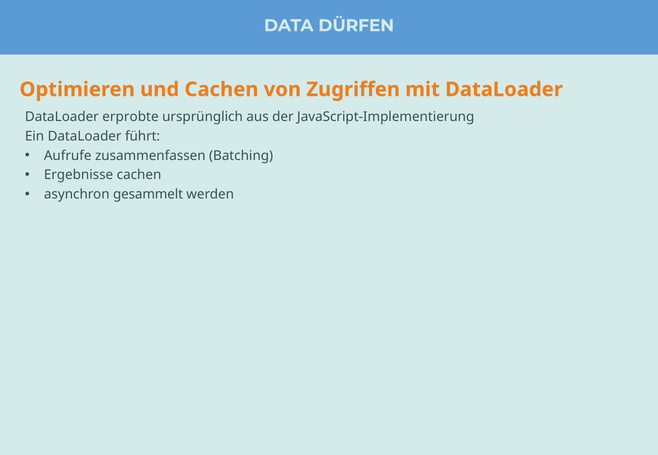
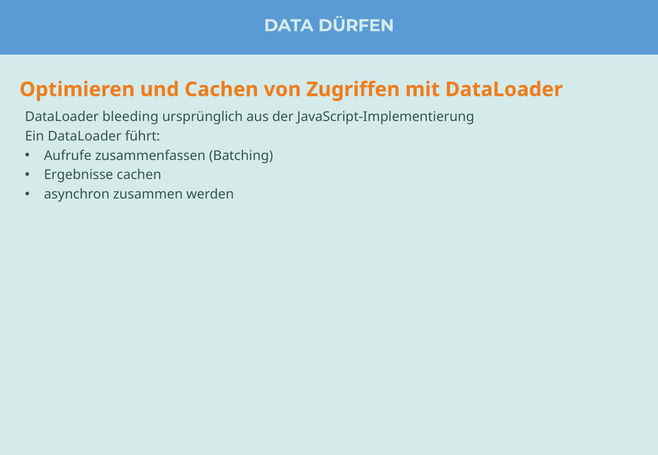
erprobte: erprobte -> bleeding (130, 117)
gesammelt: gesammelt -> zusammen (148, 195)
